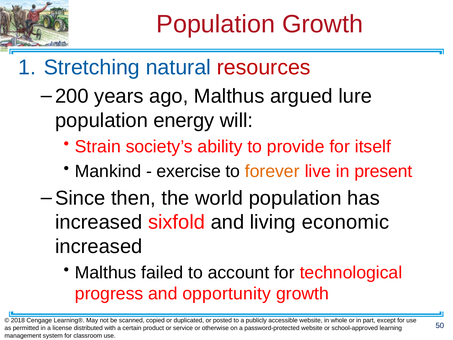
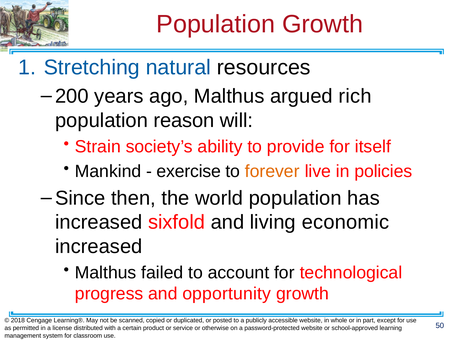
resources colour: red -> black (264, 67)
lure: lure -> rich (355, 96)
energy: energy -> reason (184, 120)
present: present -> policies (383, 171)
